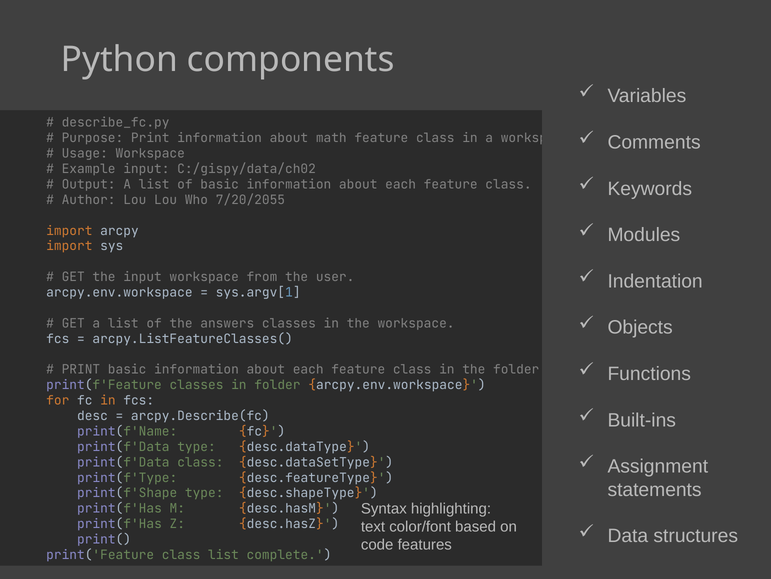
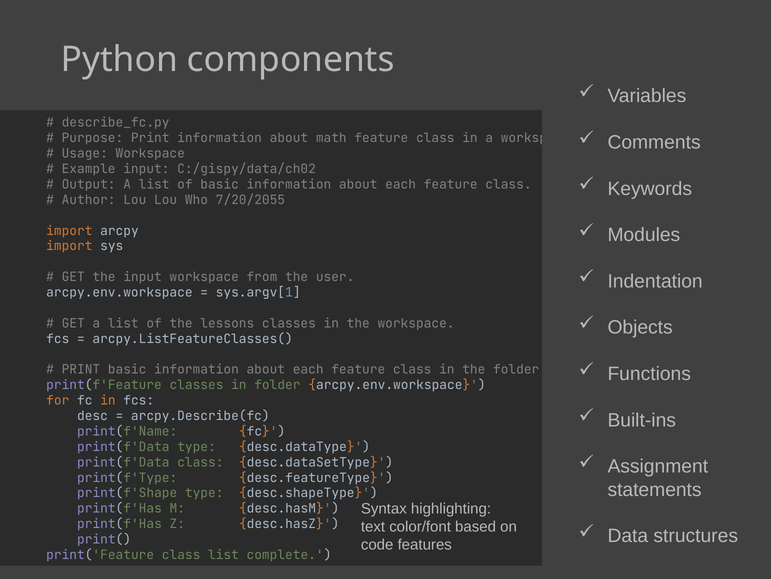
answers: answers -> lessons (227, 323)
